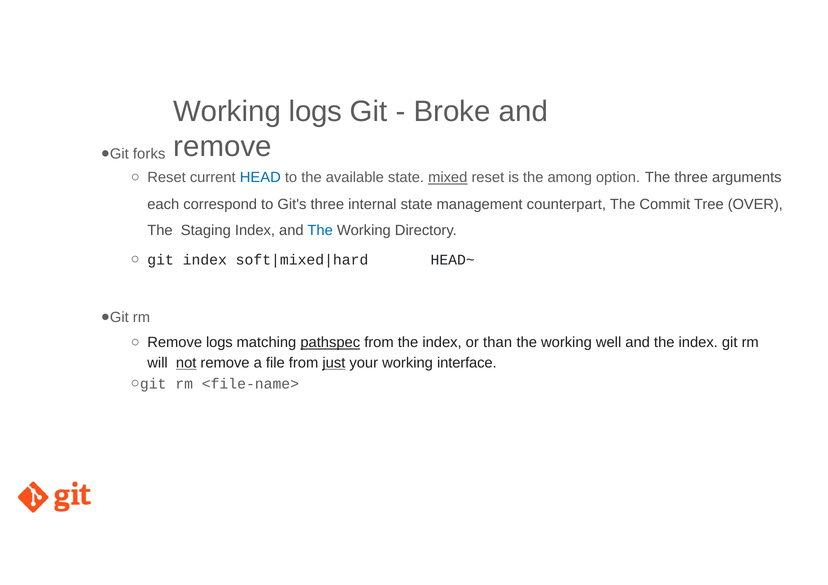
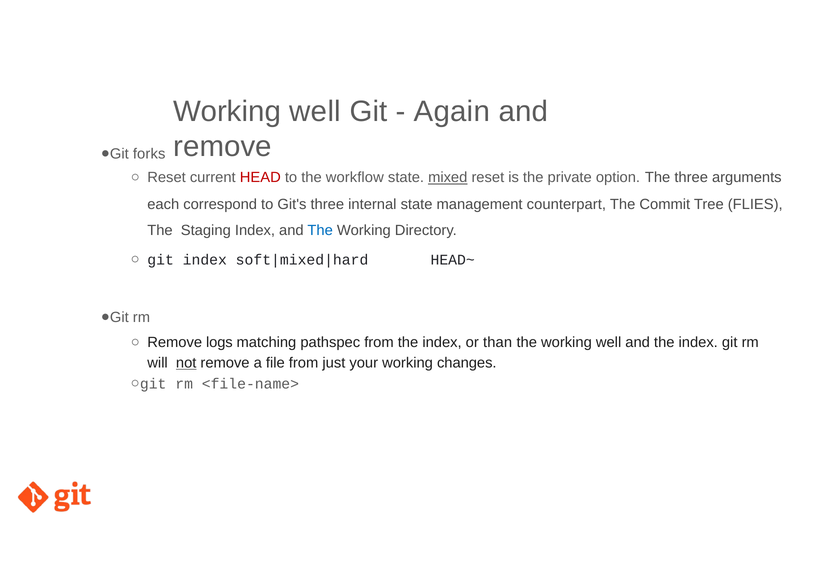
logs: logs -> well (315, 112)
Broke: Broke -> Again (452, 112)
HEAD colour: blue -> red (260, 178)
available: available -> workﬂow (355, 178)
among: among -> private (570, 178)
OVER: OVER -> FLIES (755, 204)
pathspec underline: present -> none (330, 343)
just underline: present -> none (334, 363)
interface: interface -> changes (467, 363)
